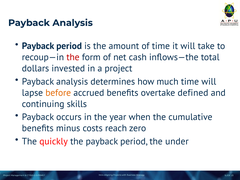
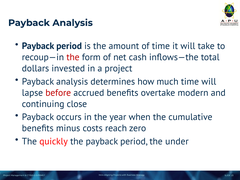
before colour: orange -> red (58, 93)
defined: defined -> modern (193, 93)
skills: skills -> close (77, 104)
